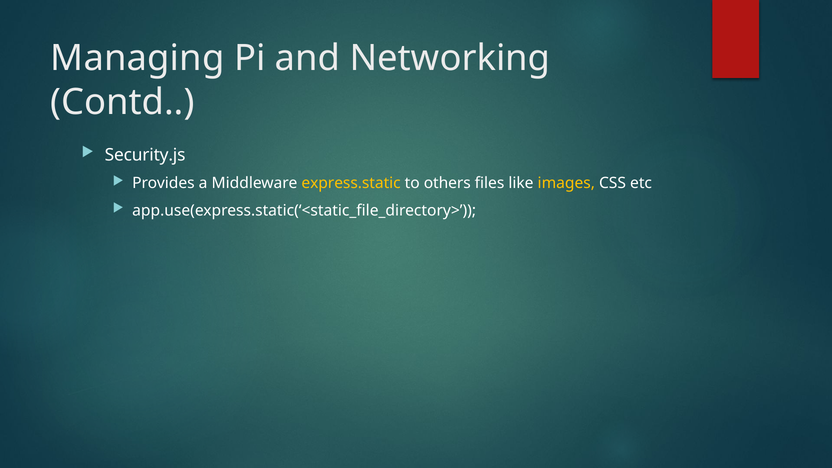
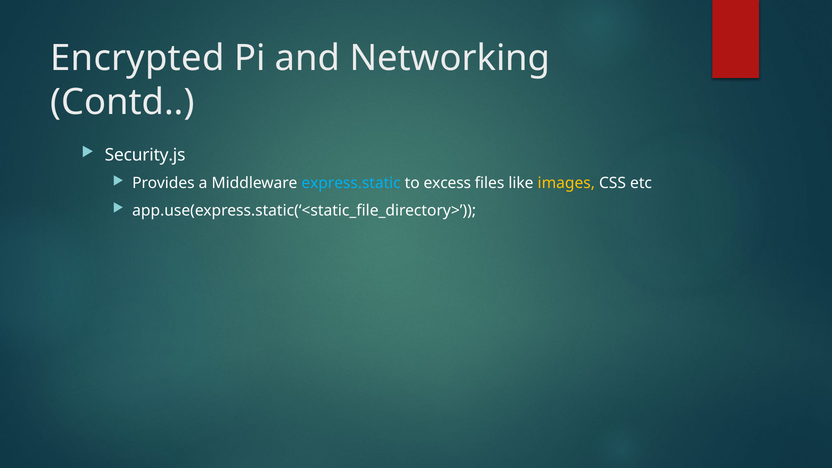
Managing: Managing -> Encrypted (137, 58)
express.static colour: yellow -> light blue (351, 183)
others: others -> excess (447, 183)
